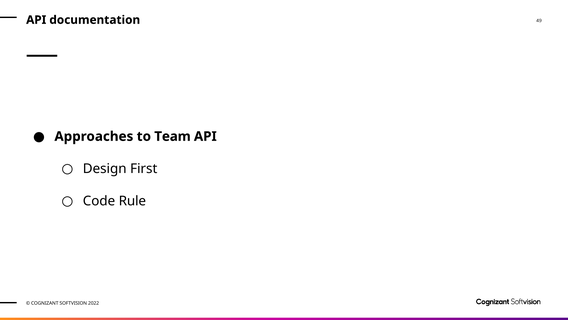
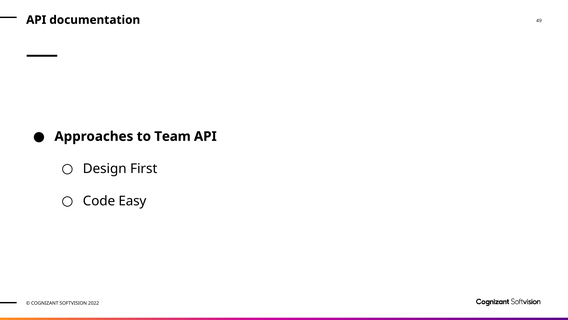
Rule: Rule -> Easy (132, 201)
